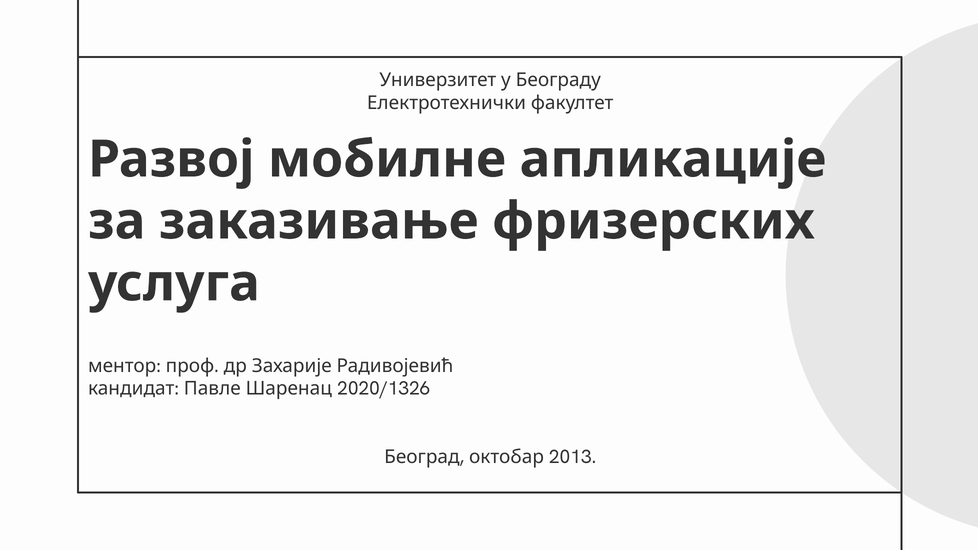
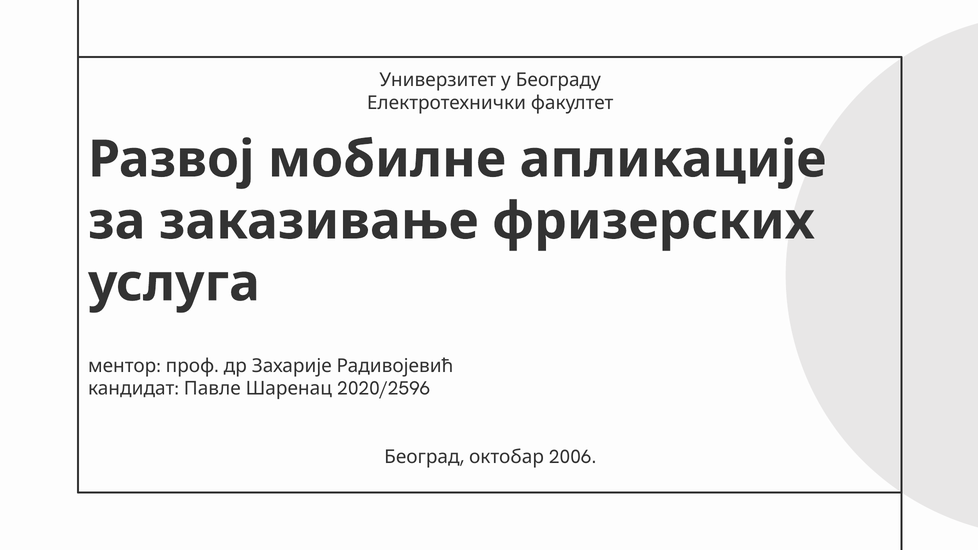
2020/1326: 2020/1326 -> 2020/2596 (384, 389)
2013: 2013 -> 2006 (573, 457)
